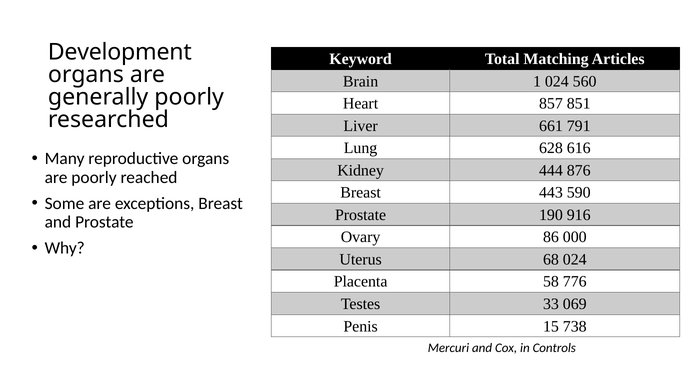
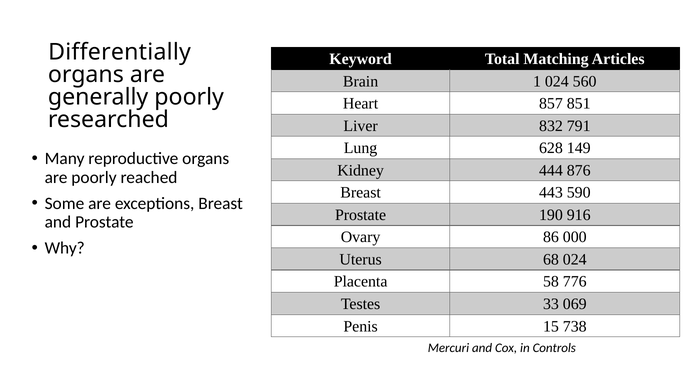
Development: Development -> Differentially (120, 52)
661: 661 -> 832 (551, 126)
616: 616 -> 149 (579, 148)
